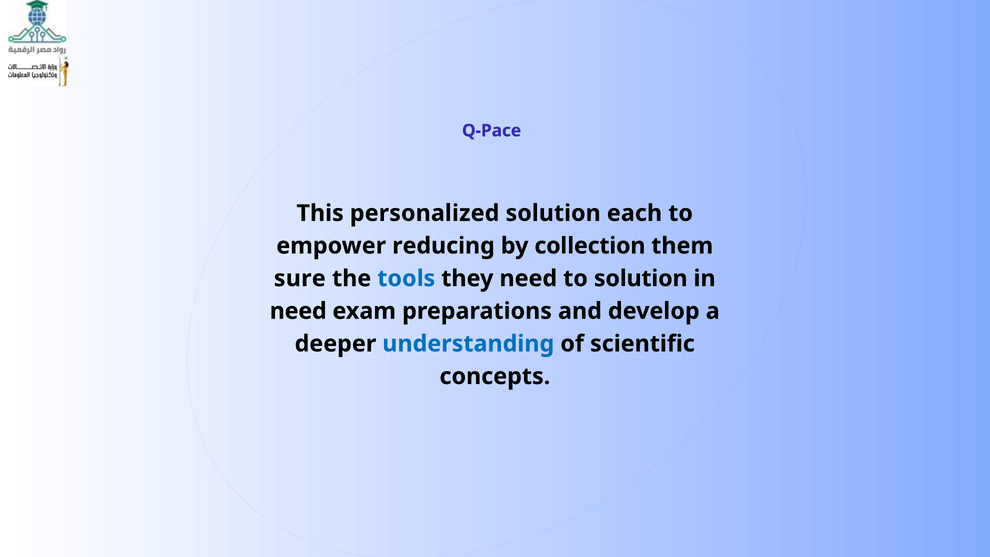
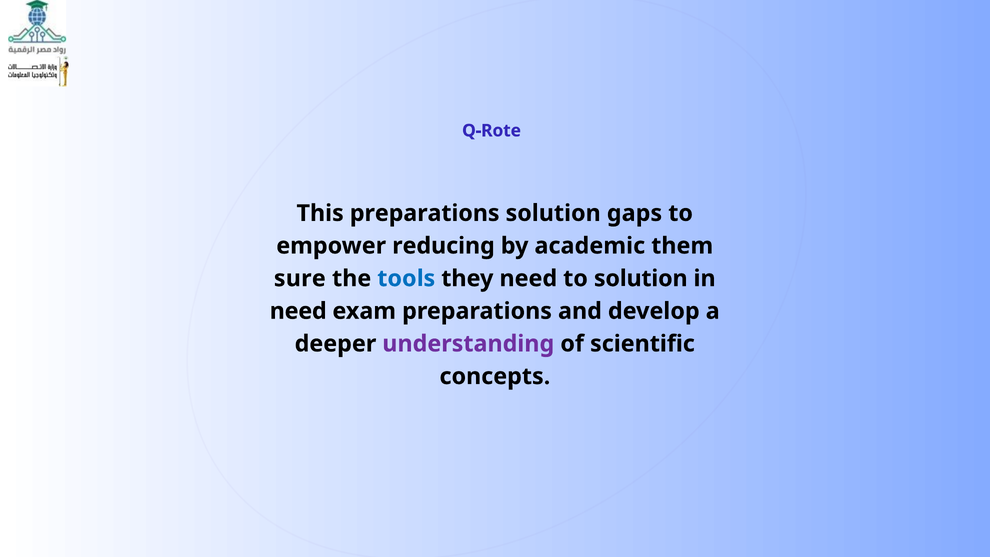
Q-Pace: Q-Pace -> Q-Rote (492, 131)
This personalized: personalized -> preparations (425, 213)
each: each -> gaps (635, 213)
collection: collection -> academic (590, 246)
understanding colour: blue -> purple (468, 344)
